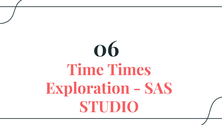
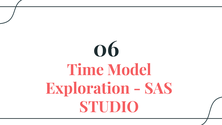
Times: Times -> Model (129, 70)
